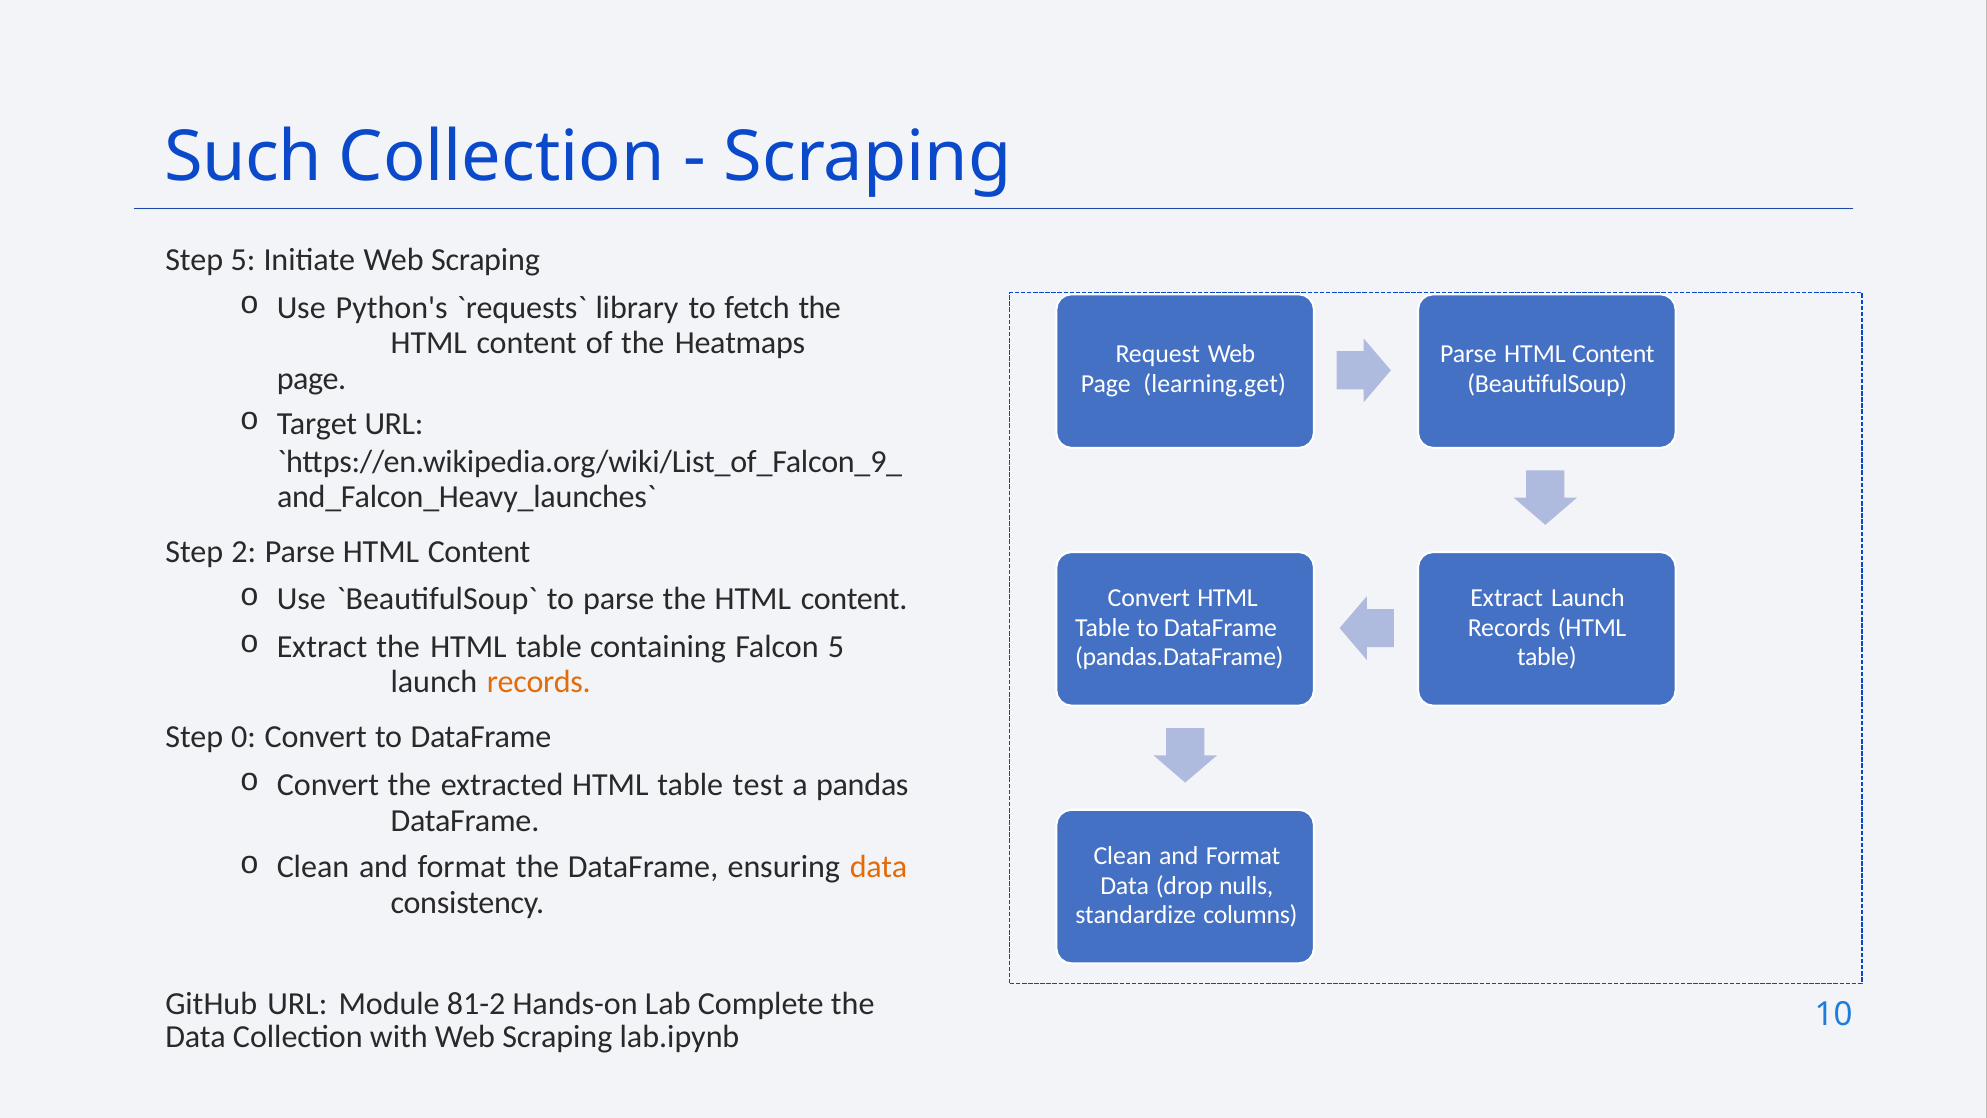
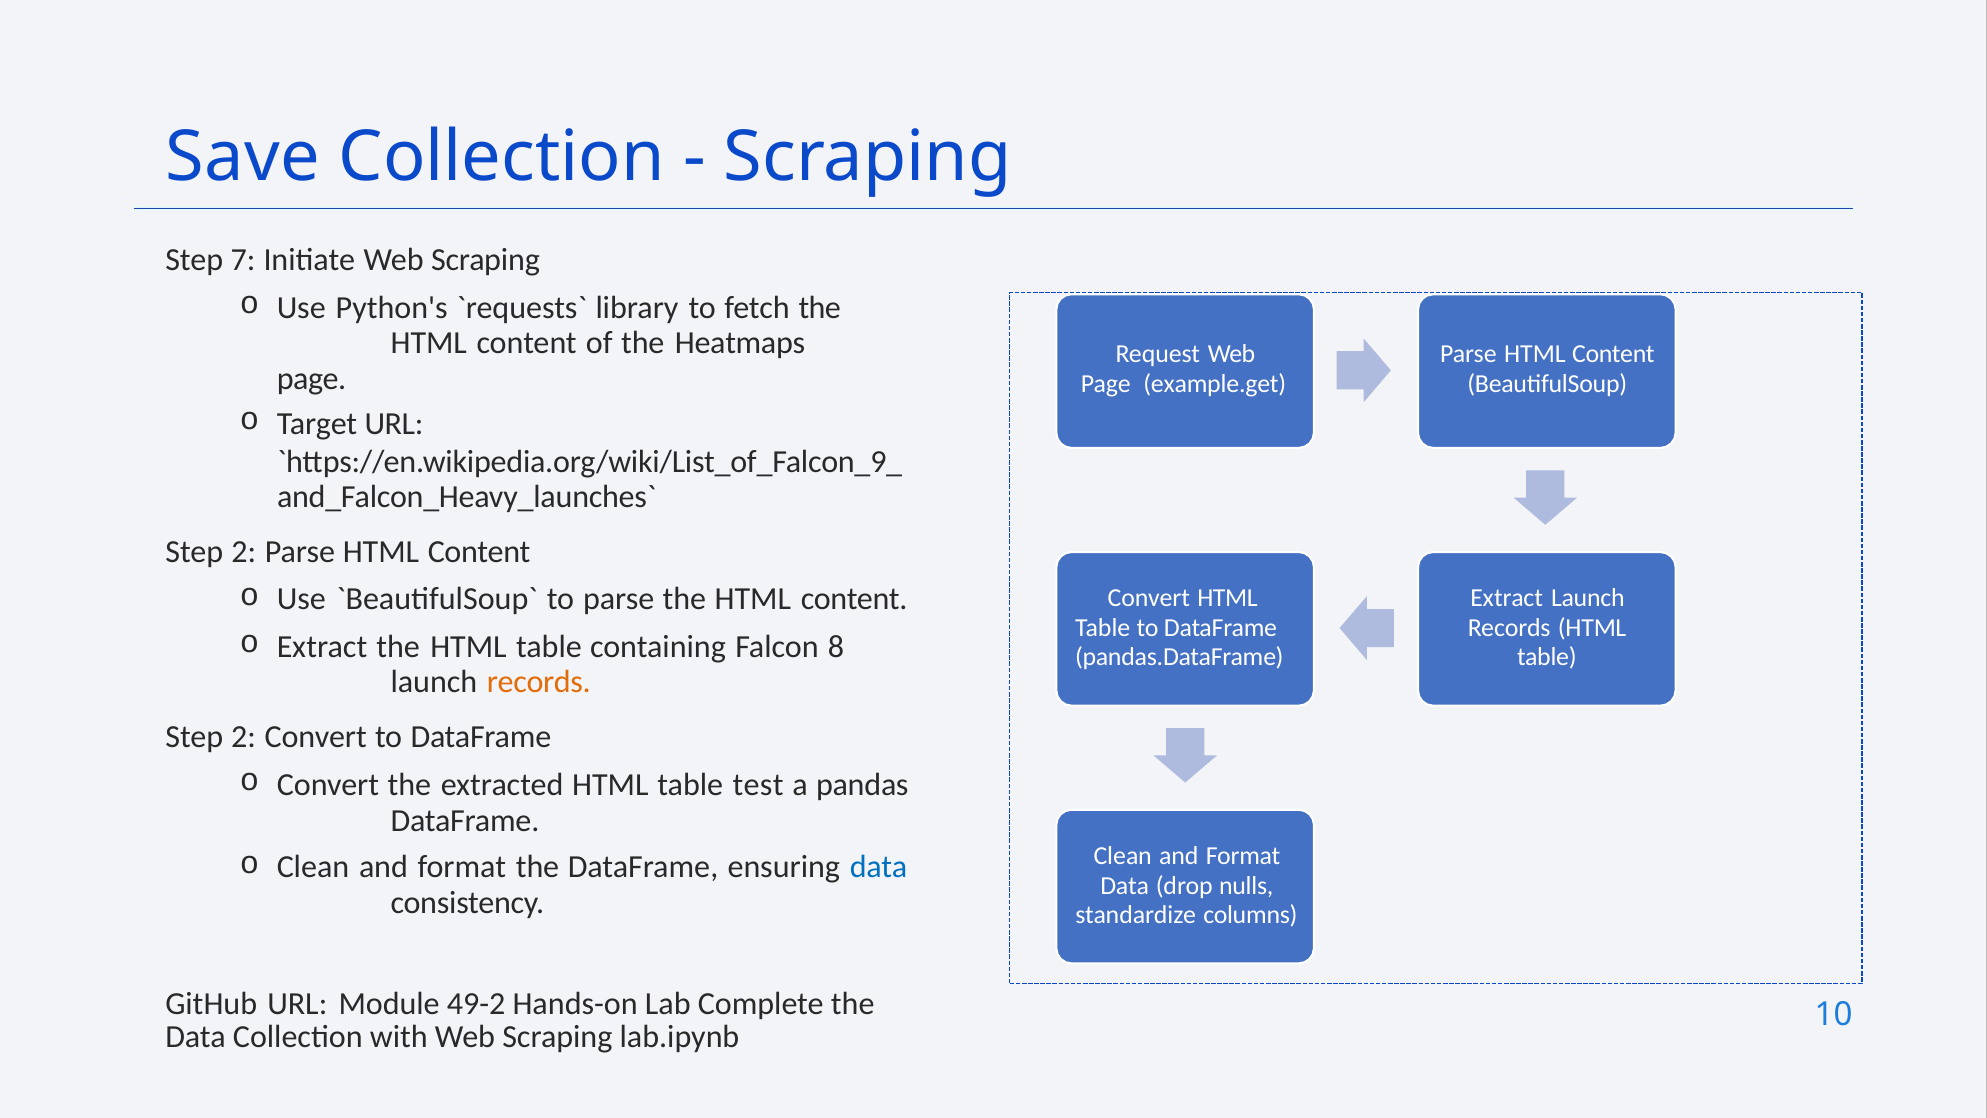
Such: Such -> Save (243, 158)
Step 5: 5 -> 7 (243, 260)
learning.get: learning.get -> example.get (1215, 384)
Falcon 5: 5 -> 8 (836, 646)
0: 0 -> 2 (244, 737)
data colour: orange -> blue (879, 867)
81-2: 81-2 -> 49-2 (476, 1003)
